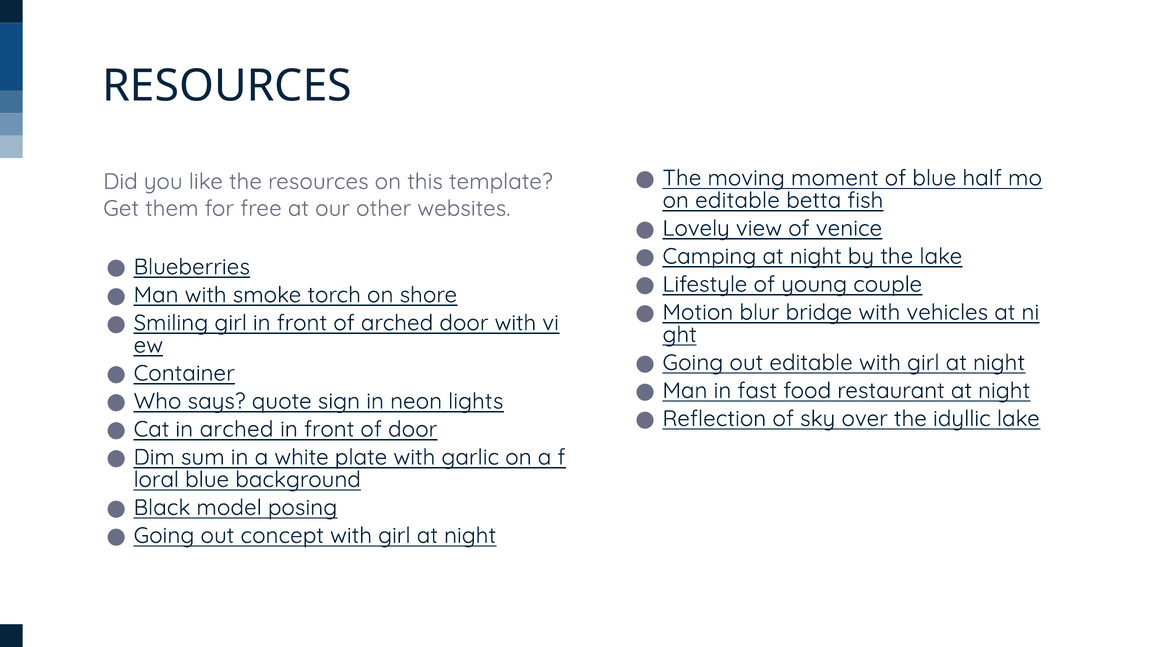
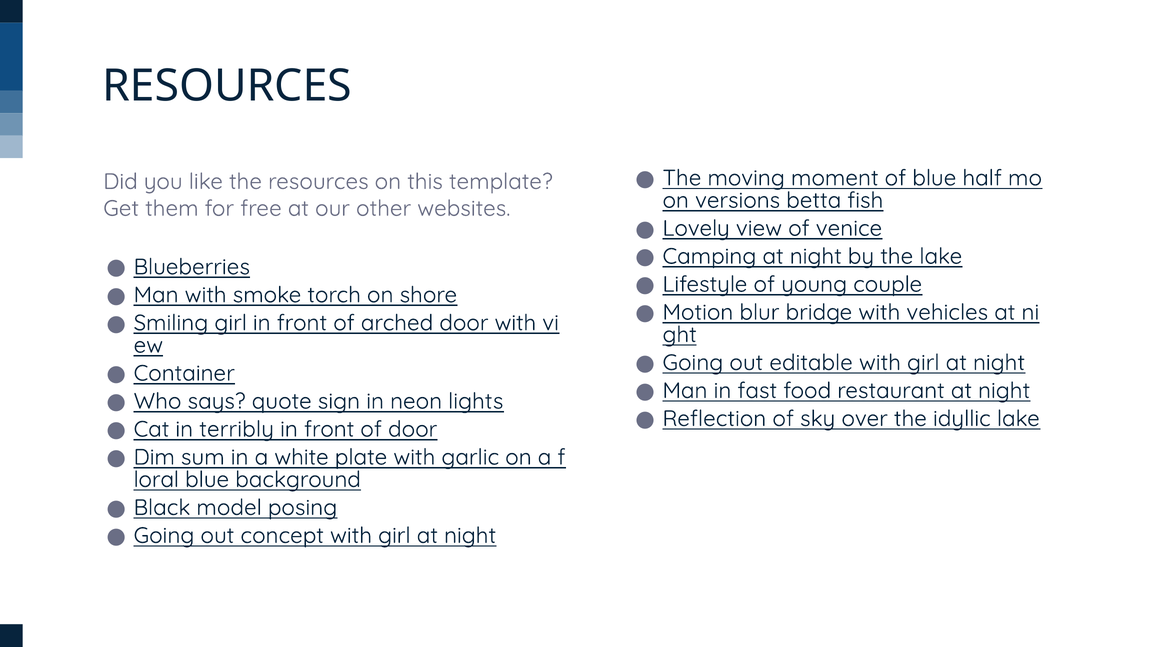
on editable: editable -> versions (738, 200)
in arched: arched -> terribly (237, 429)
